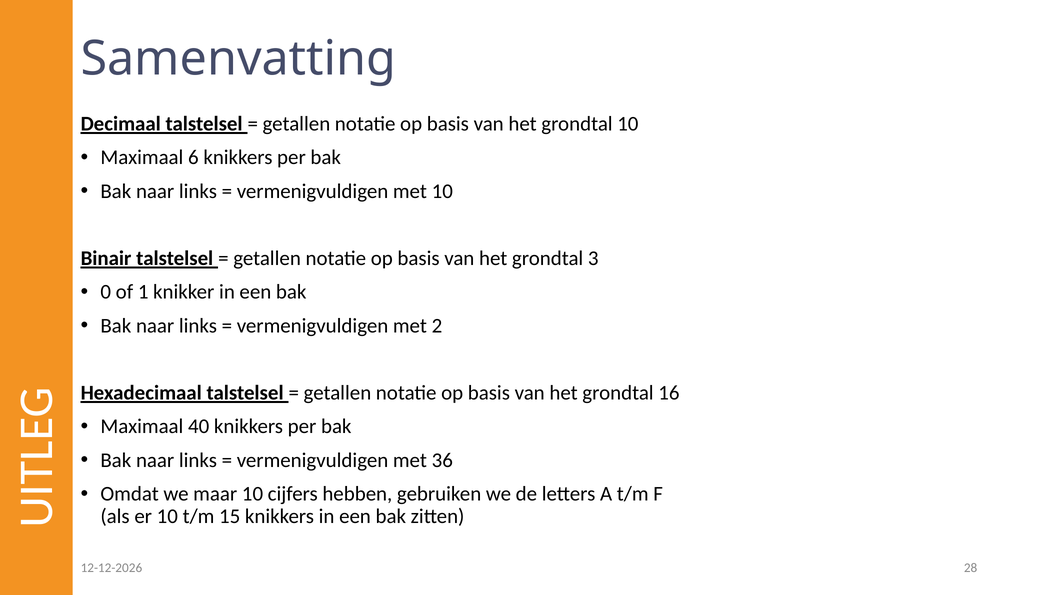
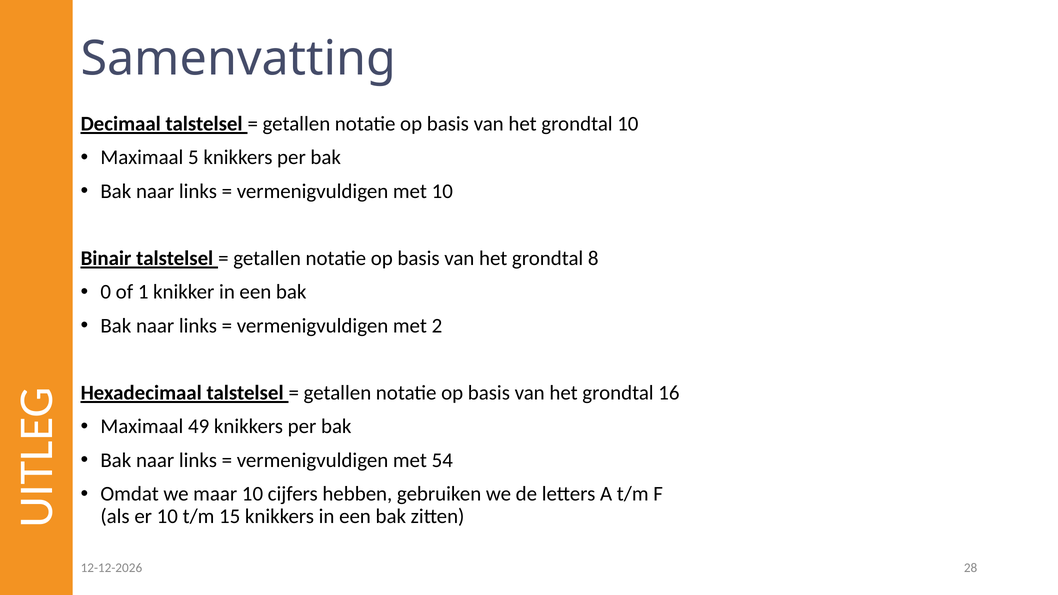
6: 6 -> 5 (193, 158)
3: 3 -> 8 (593, 258)
40: 40 -> 49 (199, 427)
36: 36 -> 54 (442, 460)
